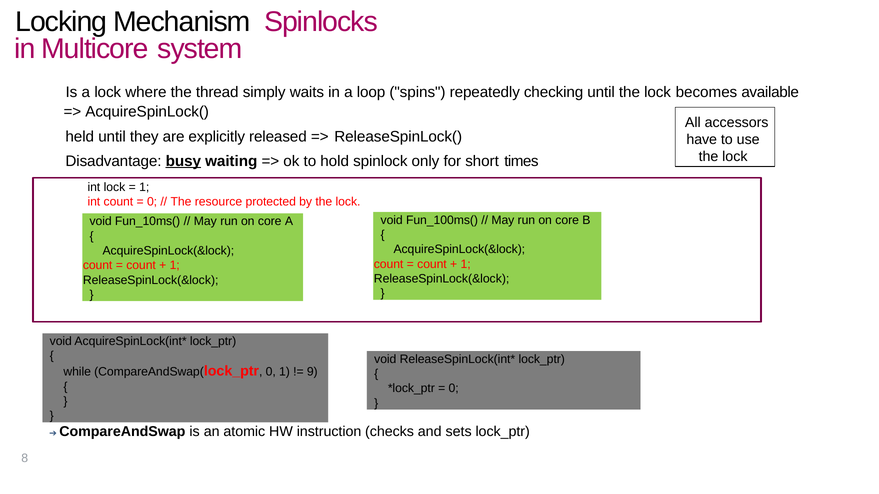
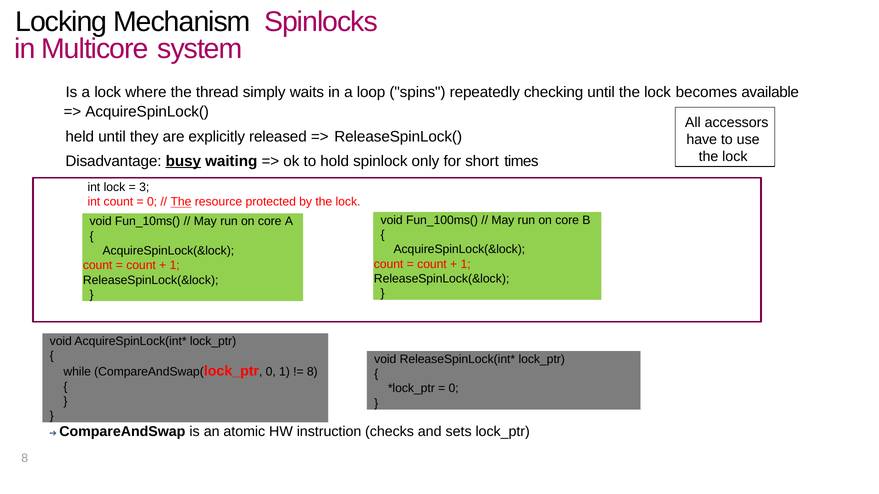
1: 1 -> 3 (144, 187)
The underline: none -> present (181, 202)
9: 9 -> 8 (312, 372)
